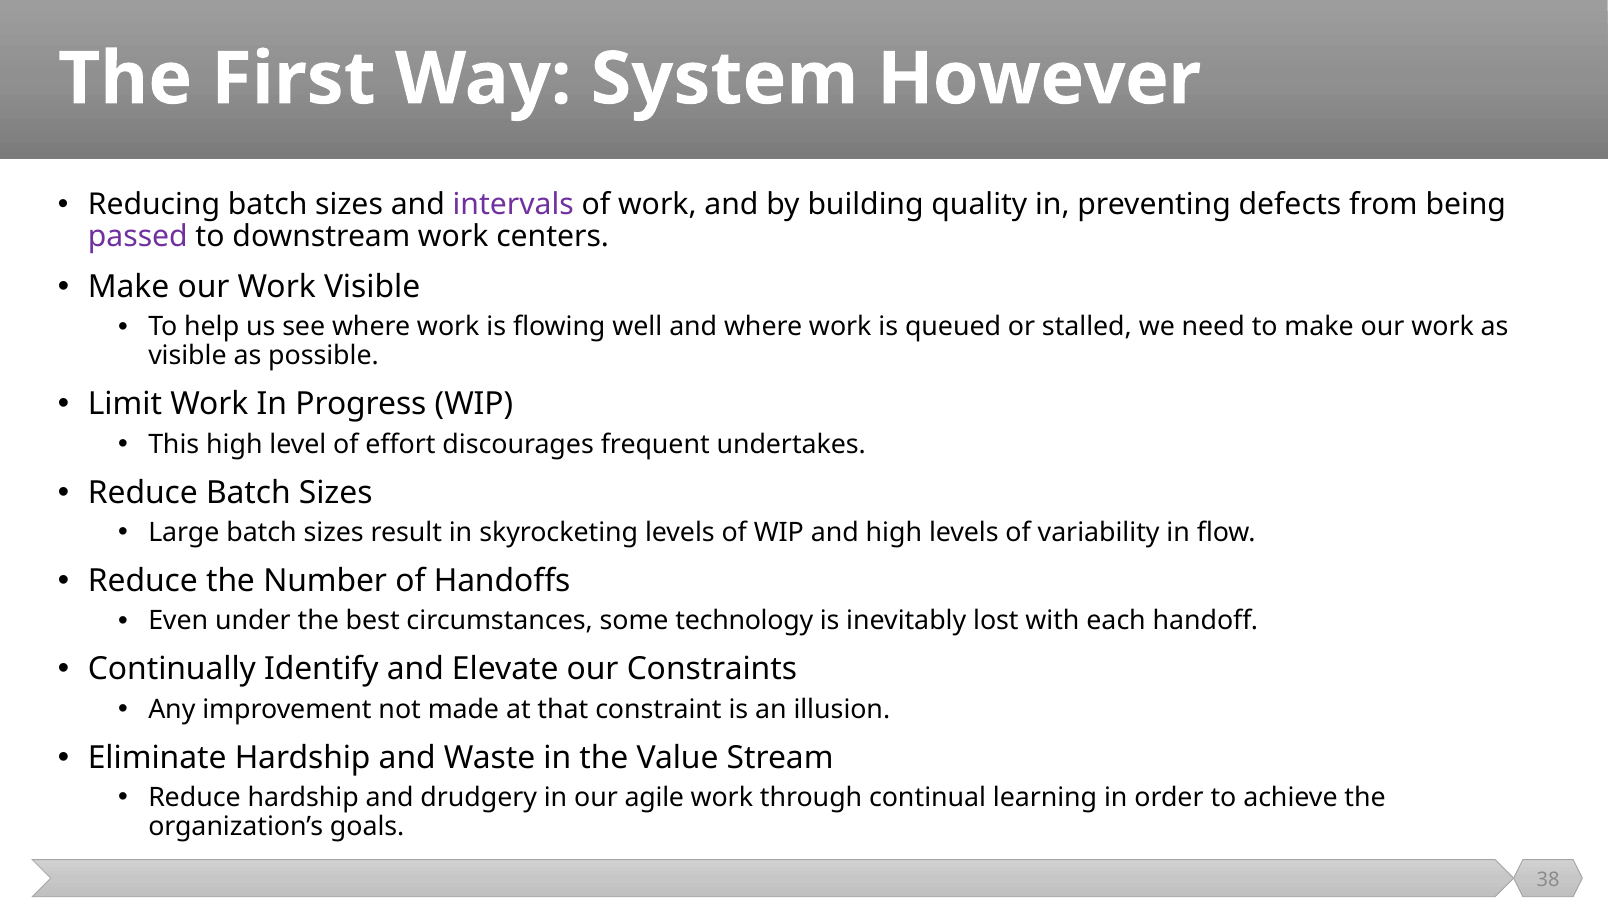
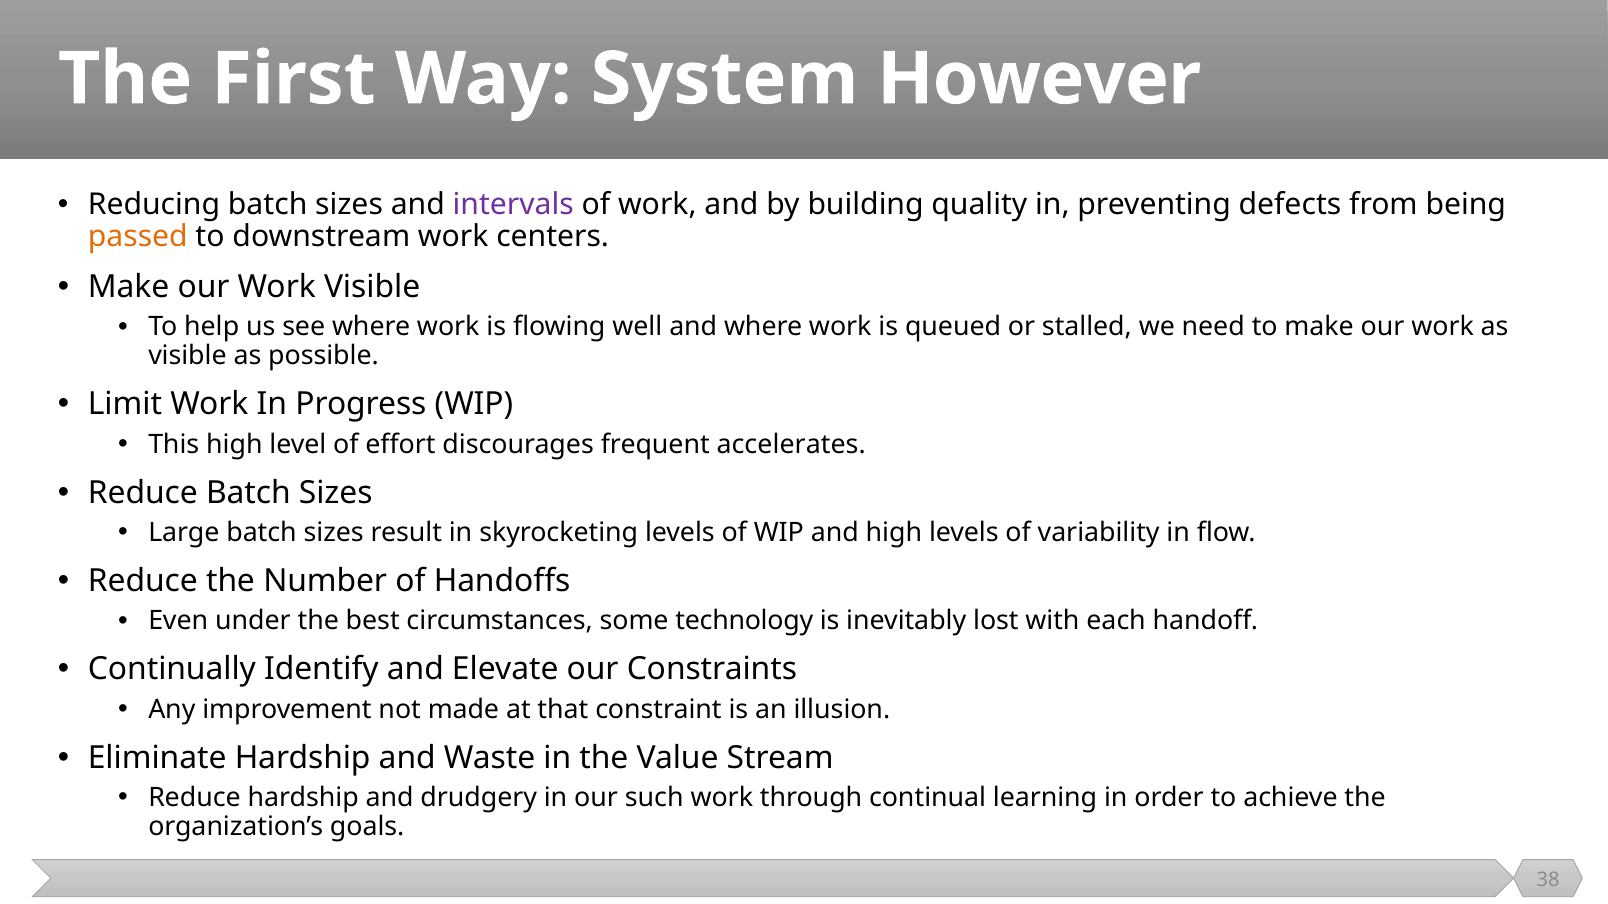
passed colour: purple -> orange (138, 237)
undertakes: undertakes -> accelerates (791, 445)
agile: agile -> such (654, 798)
